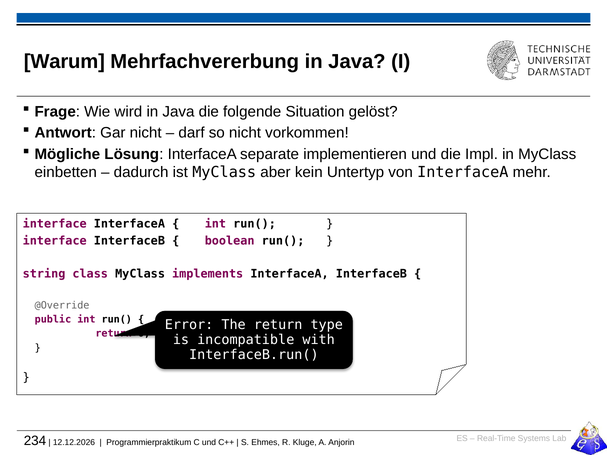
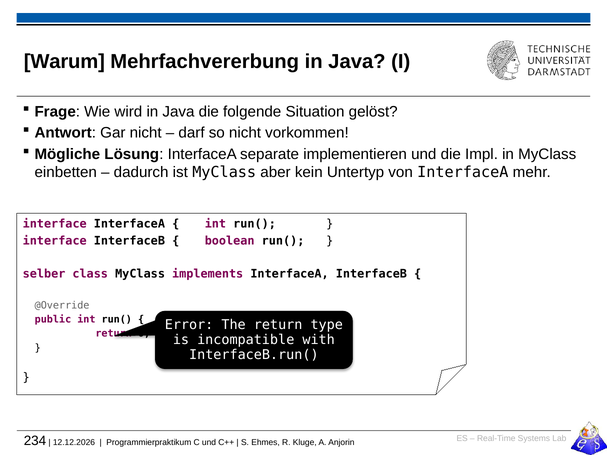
string: string -> selber (44, 274)
